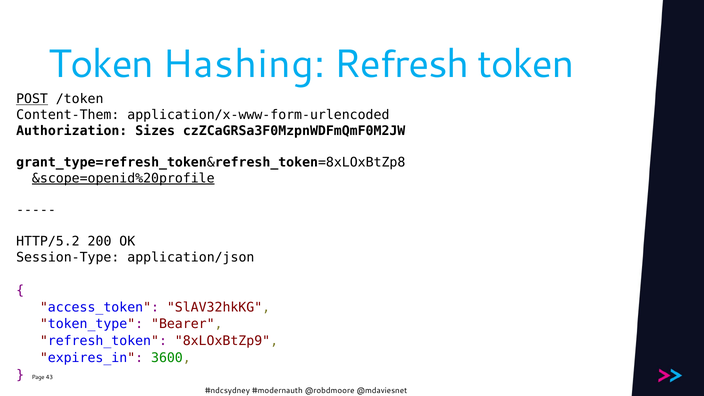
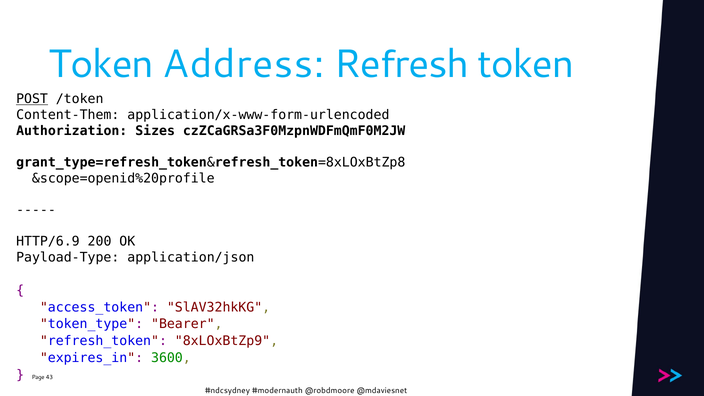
Hashing: Hashing -> Address (244, 64)
&scope=openid%20profile underline: present -> none (123, 178)
HTTP/5.2: HTTP/5.2 -> HTTP/6.9 (48, 242)
Session-Type: Session-Type -> Payload-Type (68, 258)
